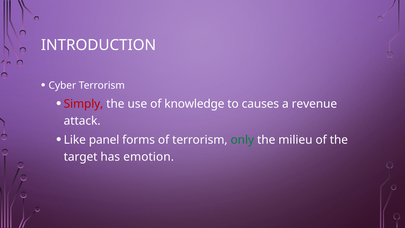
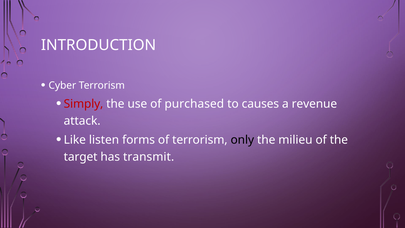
knowledge: knowledge -> purchased (194, 104)
panel: panel -> listen (104, 140)
only colour: green -> black (242, 140)
emotion: emotion -> transmit (149, 157)
